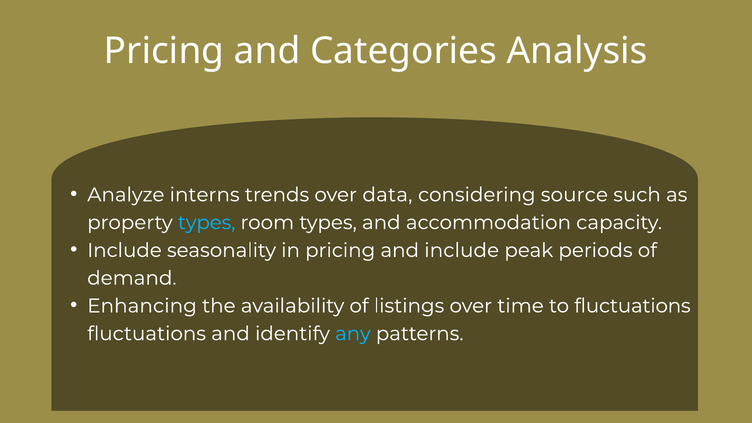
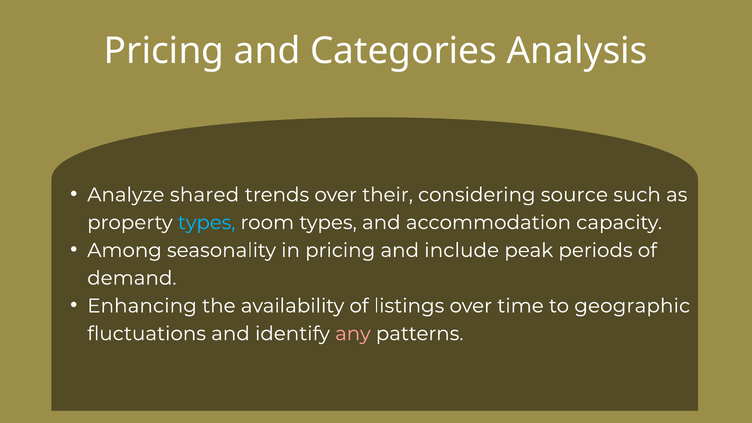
interns: interns -> shared (205, 195)
data: data -> their (388, 195)
Include: Include -> Among (125, 250)
to fluctuations: fluctuations -> geographic (632, 306)
any colour: light blue -> pink (353, 334)
